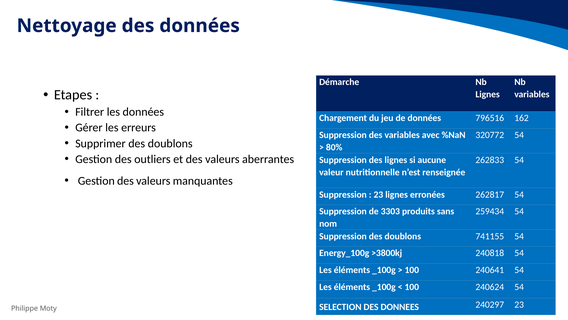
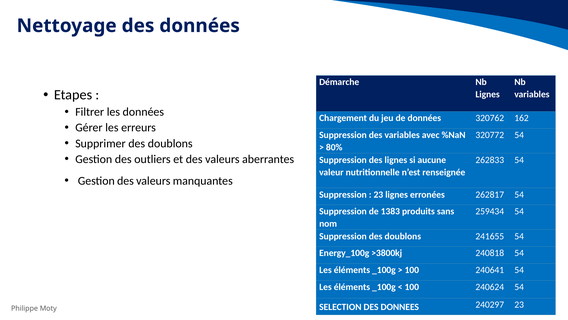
796516: 796516 -> 320762 (490, 118)
3303: 3303 -> 1383 (390, 211)
741155: 741155 -> 241655 (490, 236)
